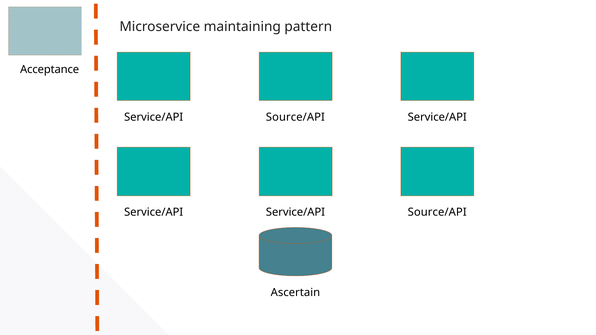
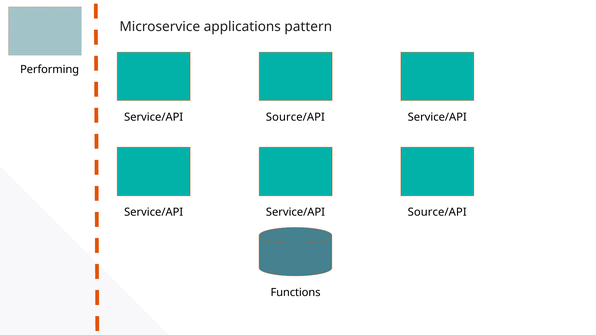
maintaining: maintaining -> applications (242, 27)
Acceptance: Acceptance -> Performing (50, 69)
Ascertain: Ascertain -> Functions (296, 293)
